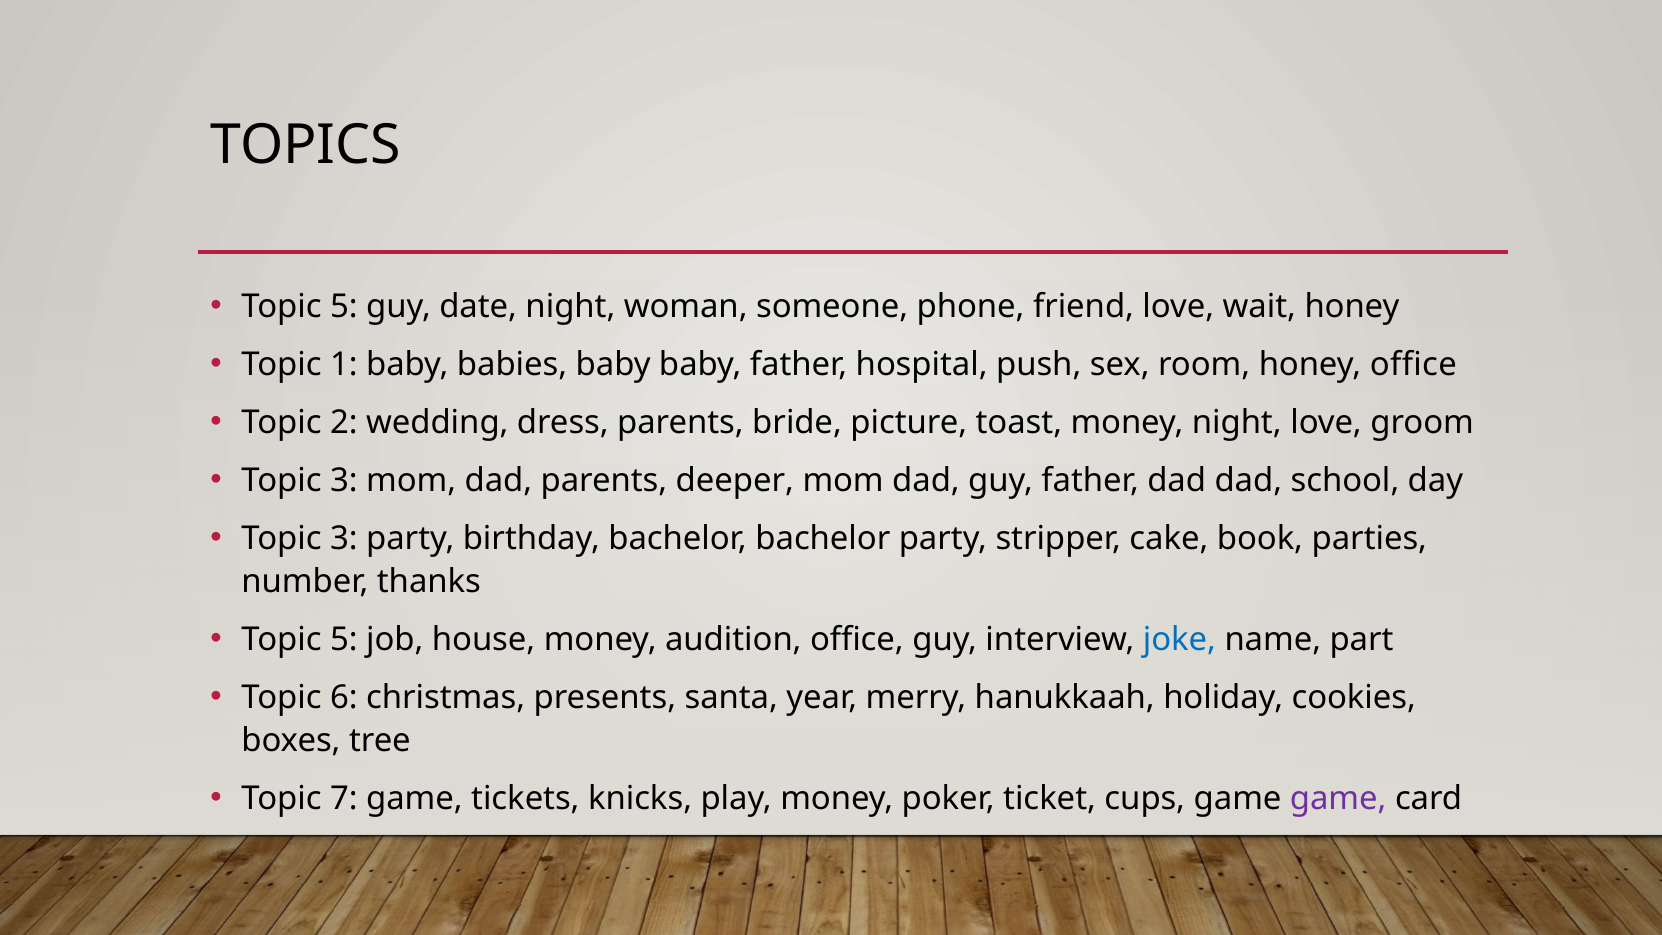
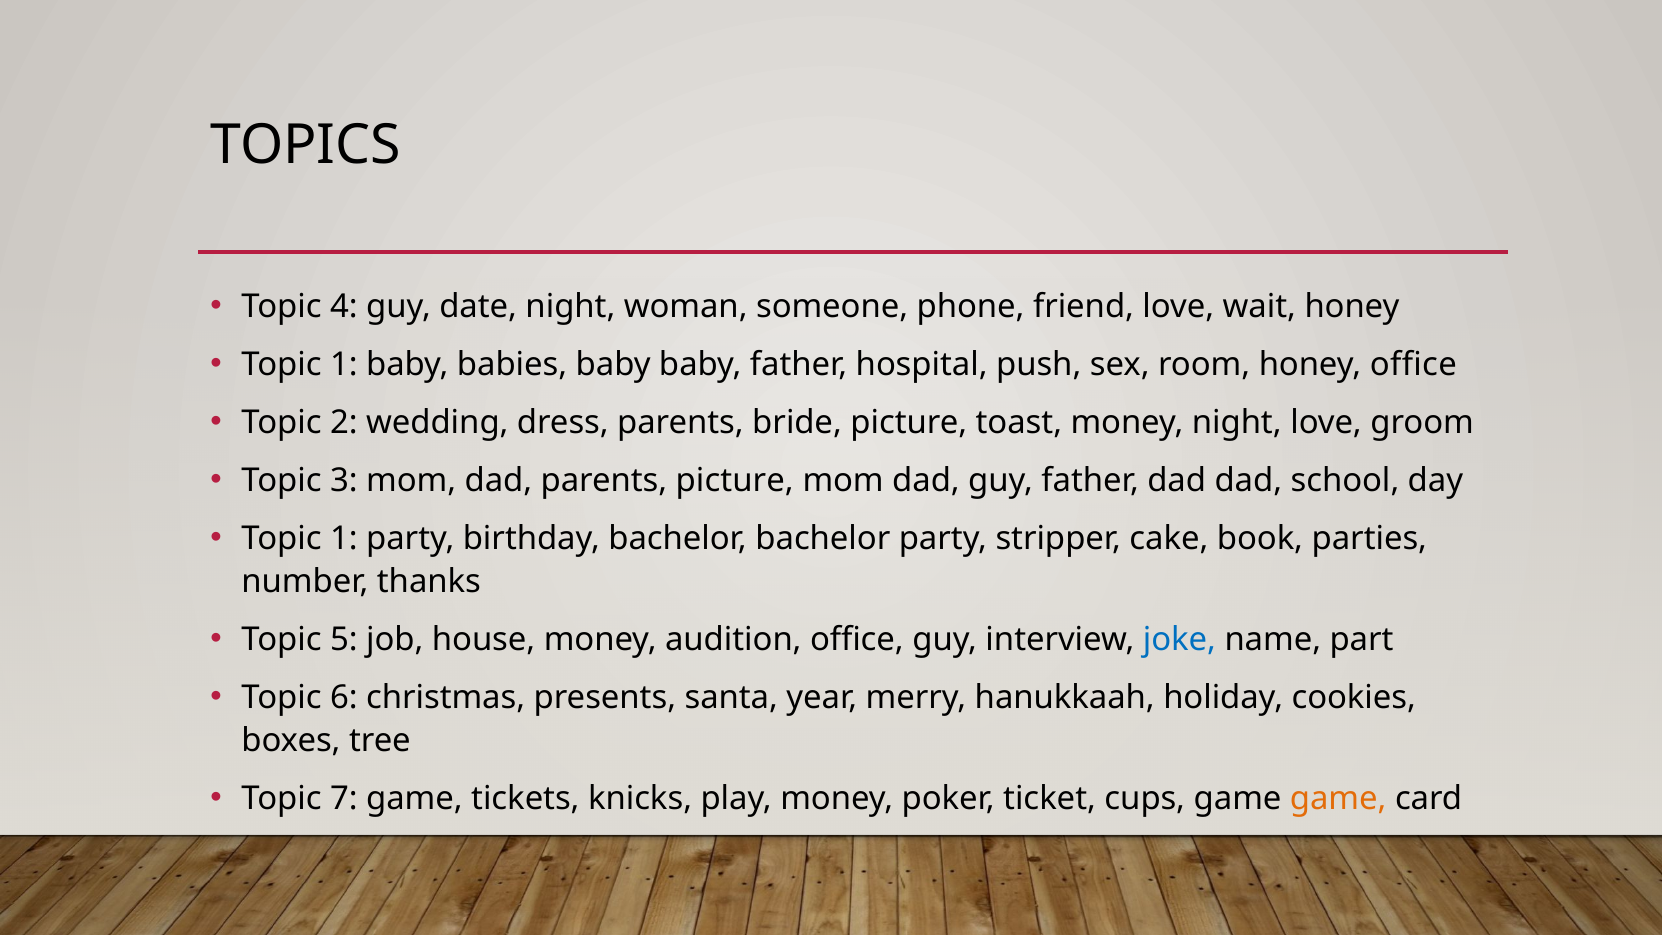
5: 5 -> 4 (344, 306)
parents deeper: deeper -> picture (735, 481)
3: 3 -> 1 (344, 539)
game colour: purple -> orange (1338, 798)
